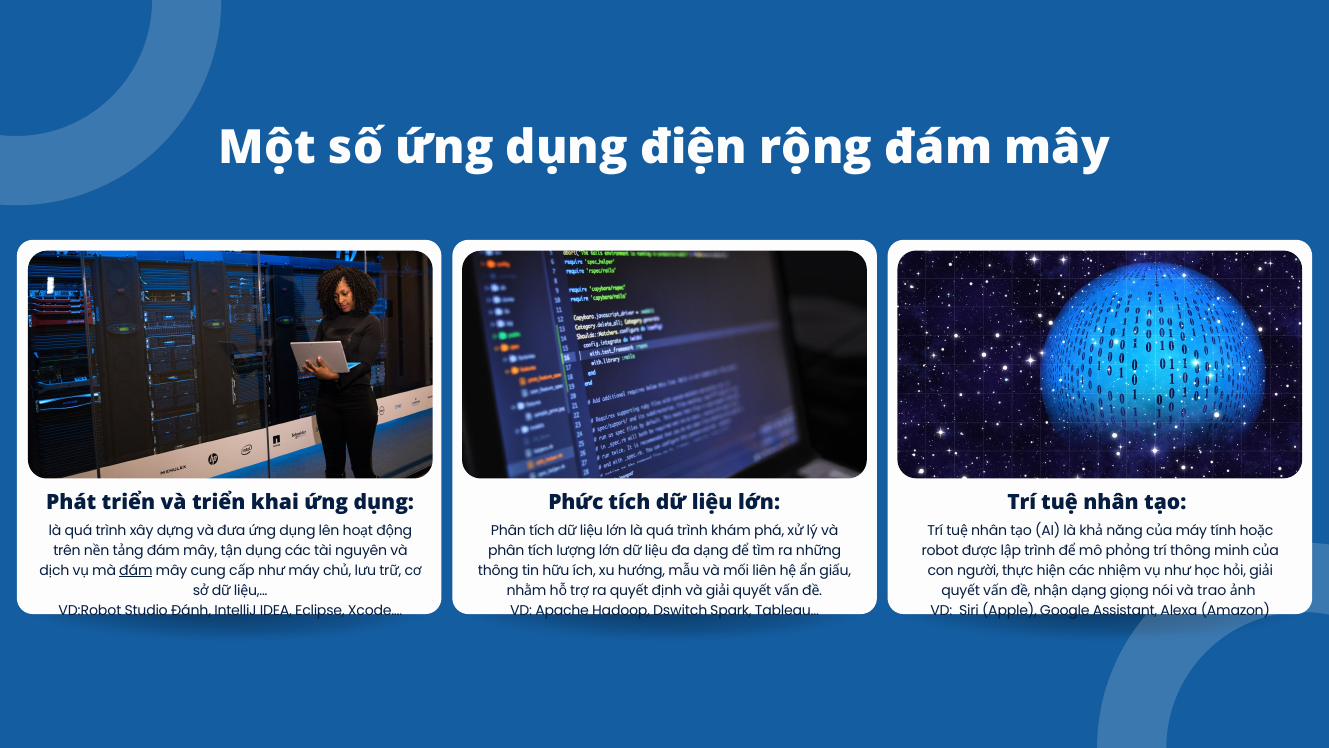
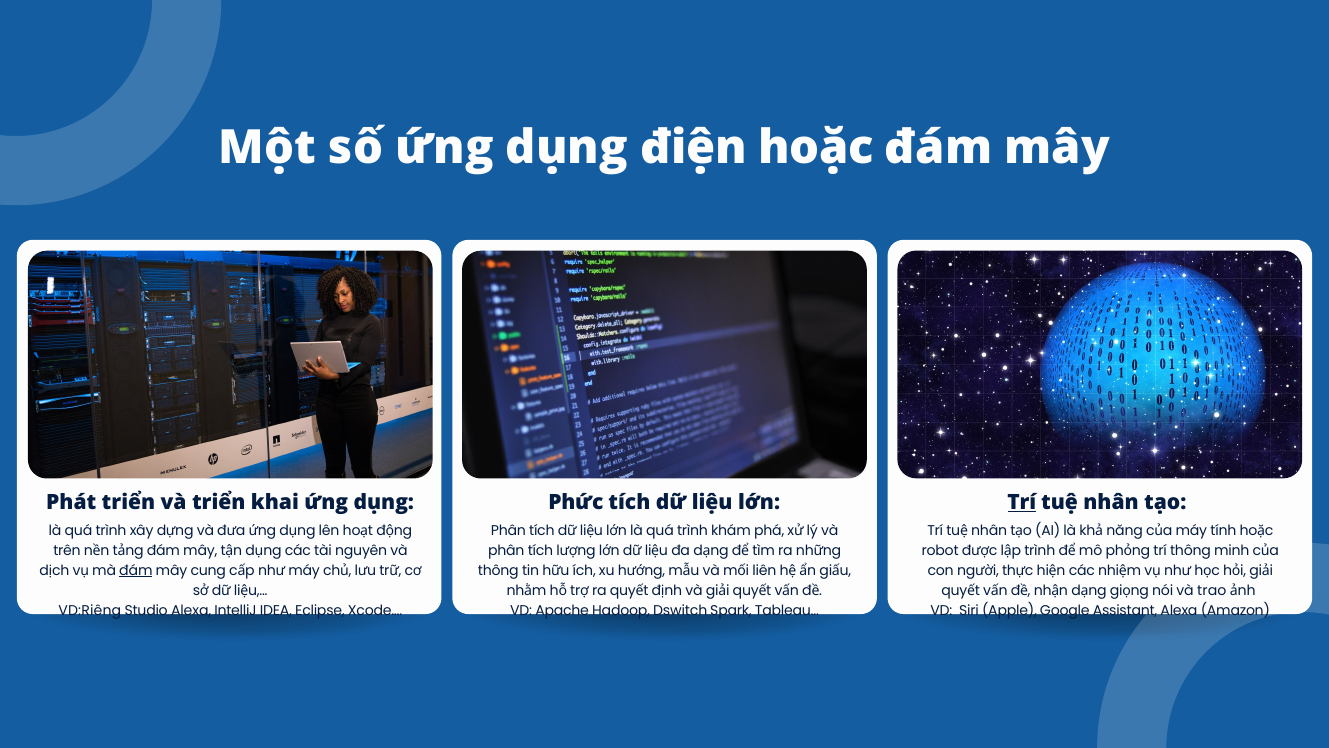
rộng: rộng -> hoặc (816, 148)
Trí underline: none -> present (1022, 502)
VD:Robot: VD:Robot -> VD:Riêng (90, 610)
Studio Đánh: Đánh -> Alexa (191, 610)
